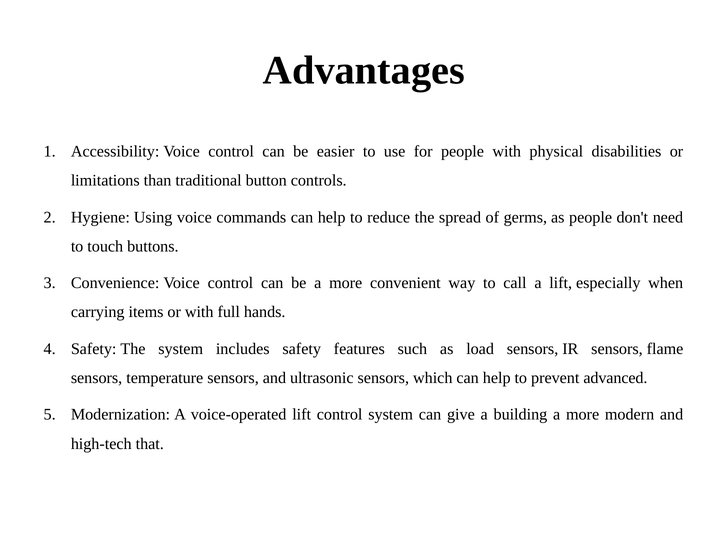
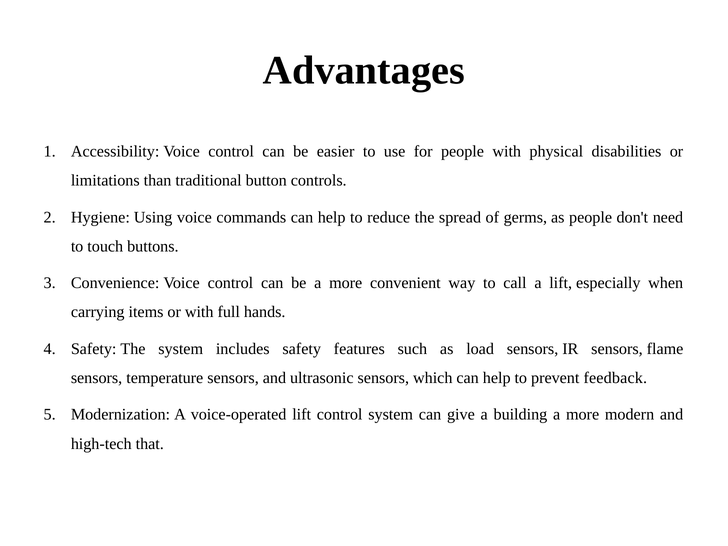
advanced: advanced -> feedback (615, 378)
